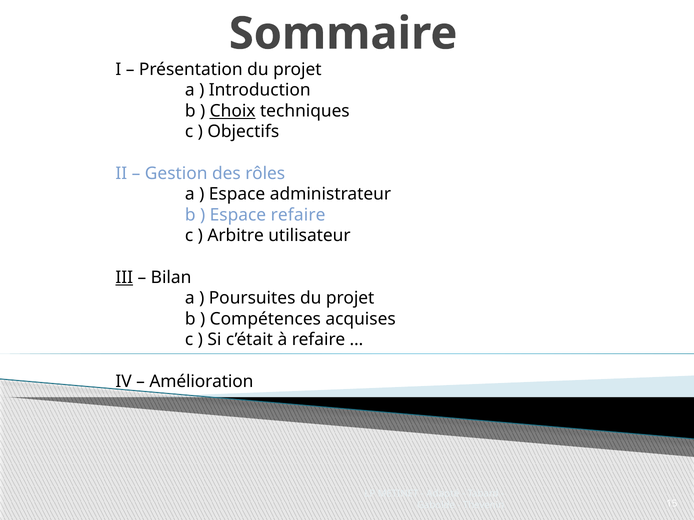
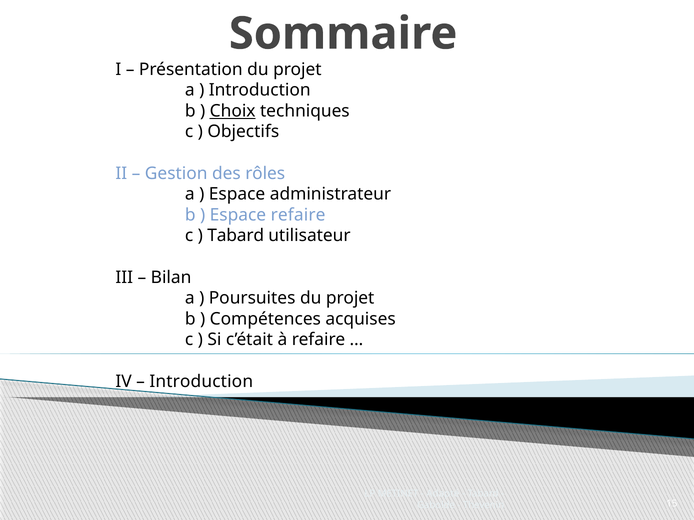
Arbitre: Arbitre -> Tabard (236, 236)
III underline: present -> none (124, 278)
Amélioration: Amélioration -> Introduction (201, 382)
